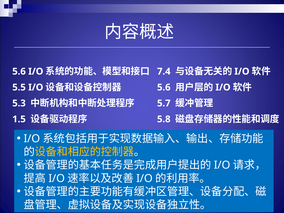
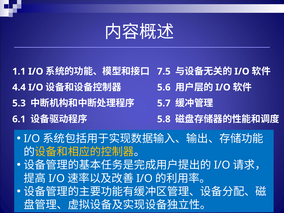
5.6: 5.6 -> 1.1 (19, 71)
7.4: 7.4 -> 7.5 (164, 71)
5.5: 5.5 -> 4.4 (19, 87)
1.5: 1.5 -> 6.1 (19, 119)
